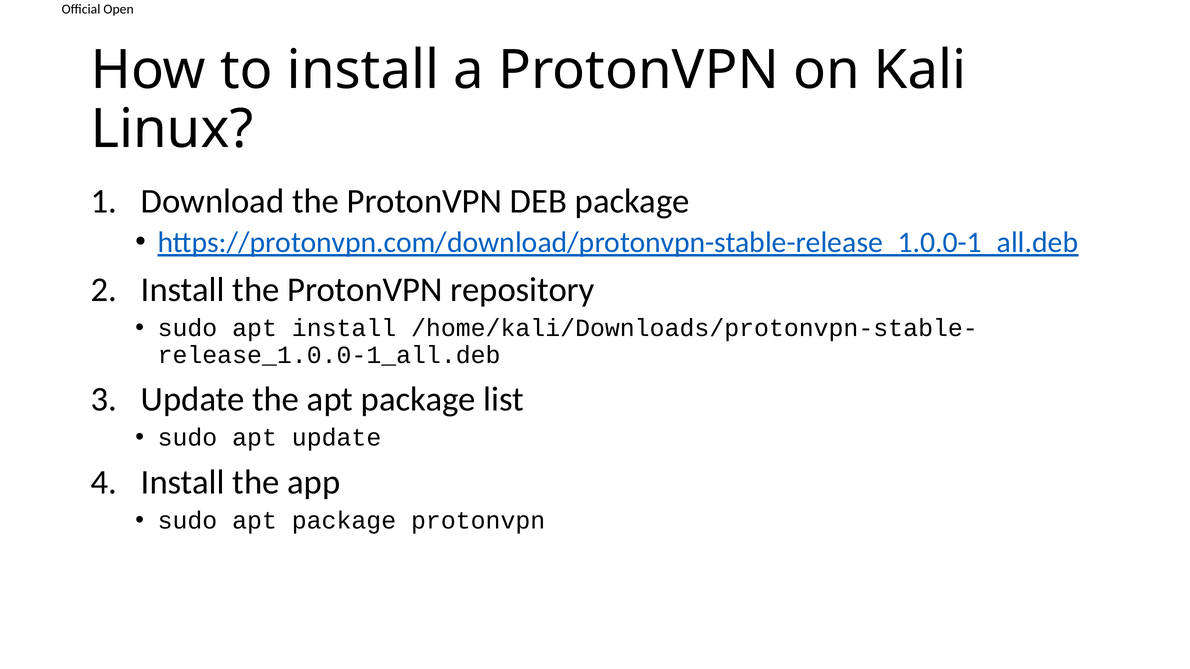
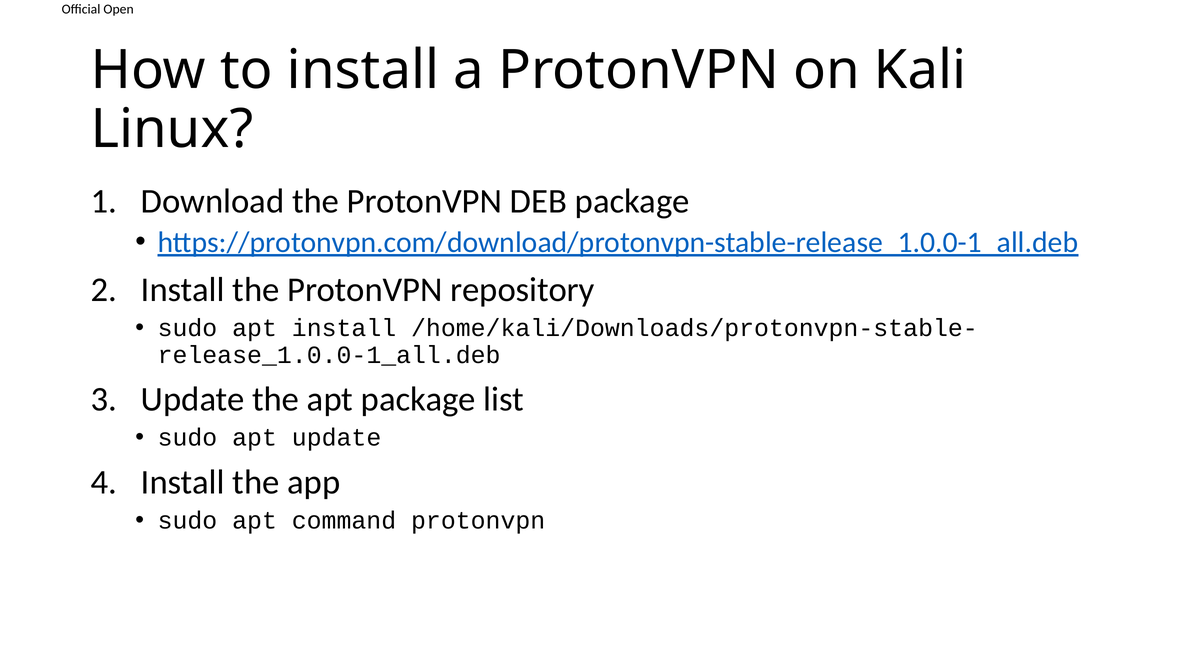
sudo apt package: package -> command (344, 521)
